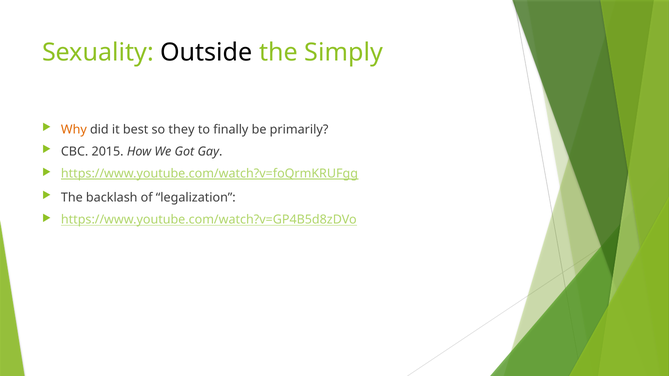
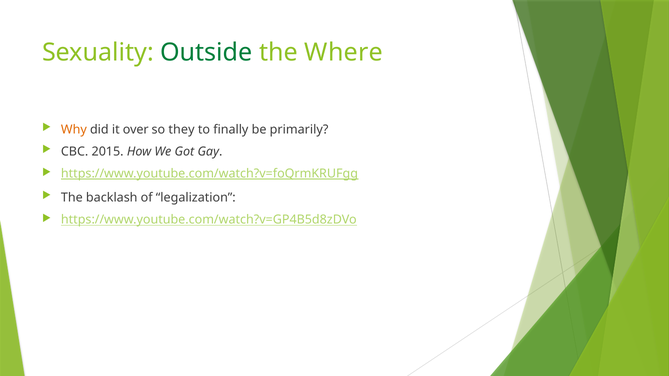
Outside colour: black -> green (206, 53)
Simply: Simply -> Where (344, 53)
best: best -> over (136, 129)
